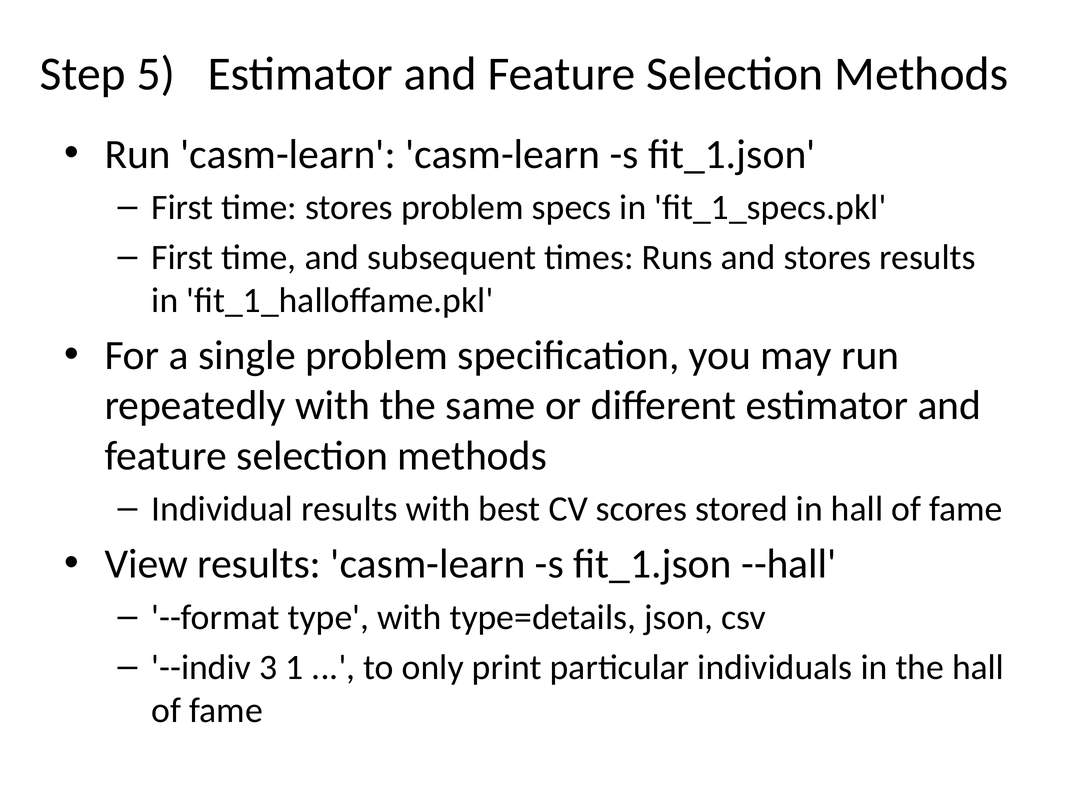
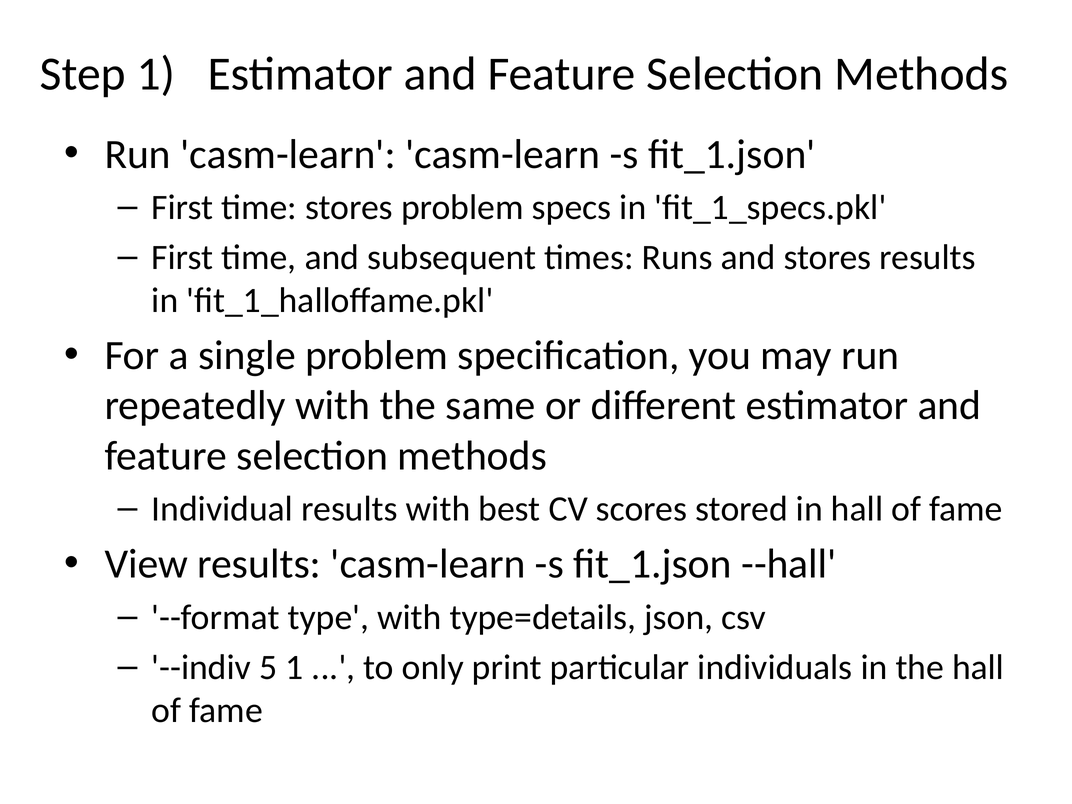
Step 5: 5 -> 1 (156, 74)
3: 3 -> 5 (268, 667)
